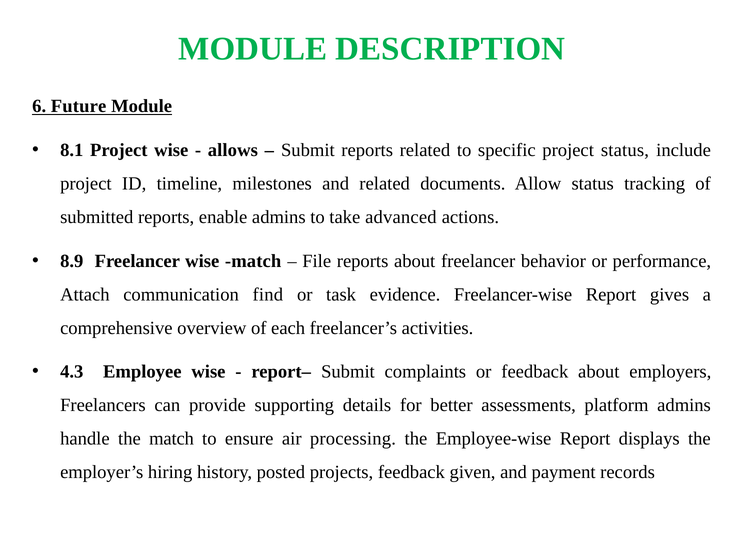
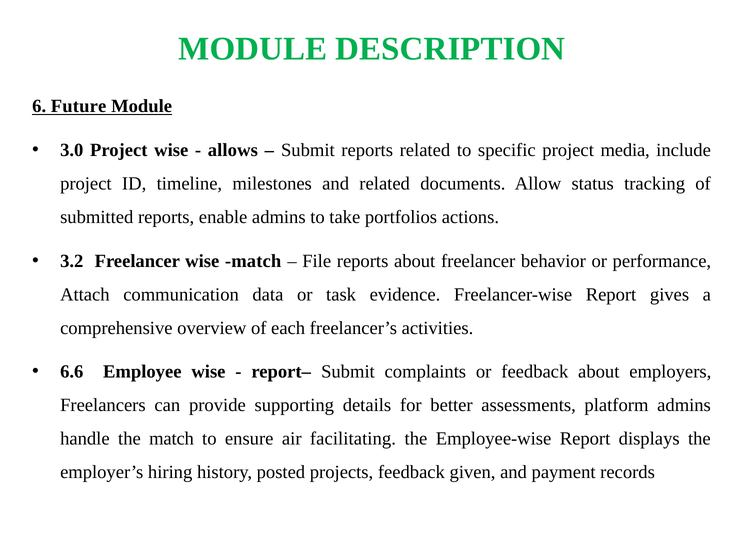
8.1: 8.1 -> 3.0 (72, 150)
project status: status -> media (625, 150)
advanced: advanced -> portfolios (401, 217)
8.9: 8.9 -> 3.2 (72, 261)
find: find -> data (268, 294)
4.3: 4.3 -> 6.6 (72, 372)
processing: processing -> facilitating (353, 439)
